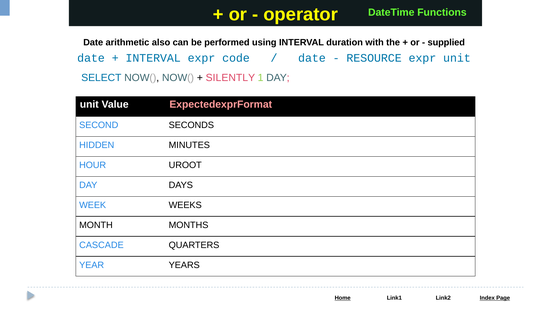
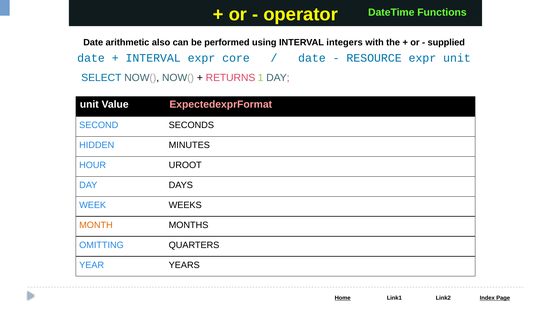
duration: duration -> integers (345, 43)
code: code -> core (236, 58)
SILENTLY: SILENTLY -> RETURNS (230, 78)
MONTH colour: black -> orange (96, 225)
CASCADE: CASCADE -> OMITTING (101, 245)
